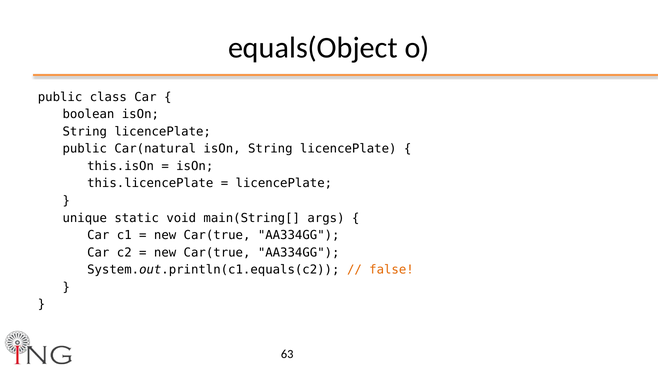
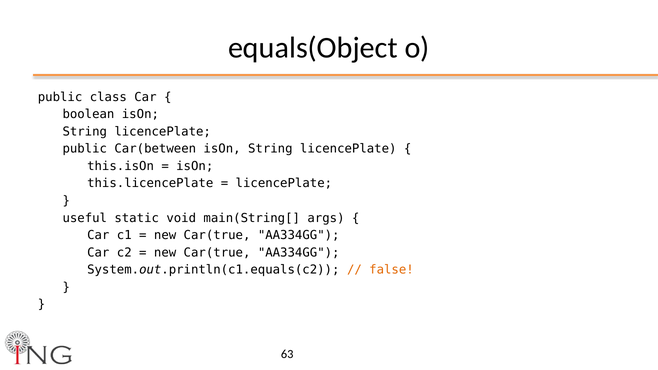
Car(natural: Car(natural -> Car(between (155, 149)
unique: unique -> useful (85, 218)
